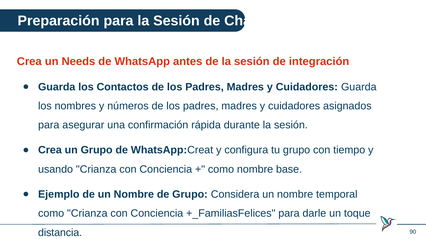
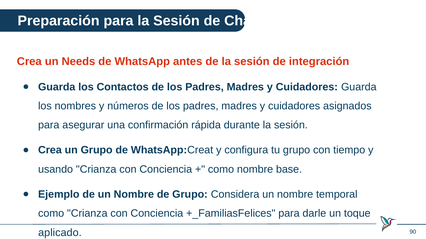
distancia: distancia -> aplicado (60, 233)
